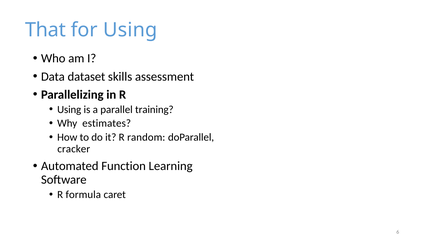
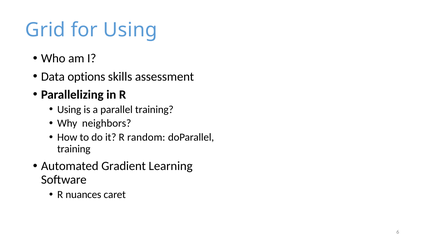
That: That -> Grid (45, 30)
dataset: dataset -> options (86, 77)
estimates: estimates -> neighbors (107, 123)
cracker: cracker -> training (74, 149)
Function: Function -> Gradient (124, 166)
formula: formula -> nuances (83, 195)
